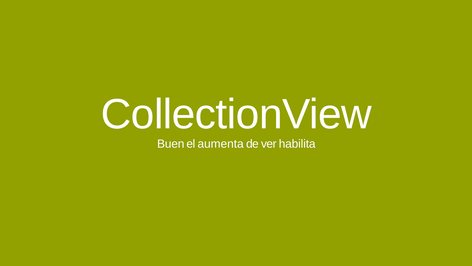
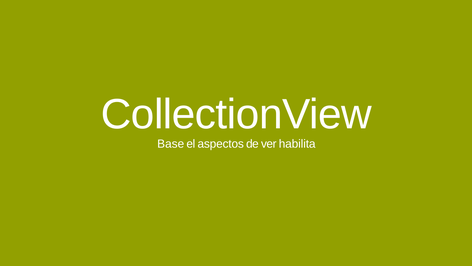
Buen: Buen -> Base (171, 144)
aumenta: aumenta -> aspectos (221, 144)
